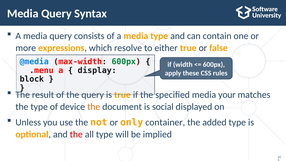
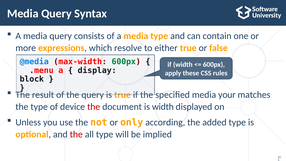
the colour: orange -> red (94, 107)
is social: social -> width (163, 107)
container: container -> according (165, 122)
